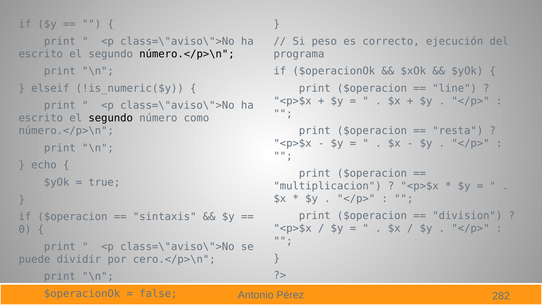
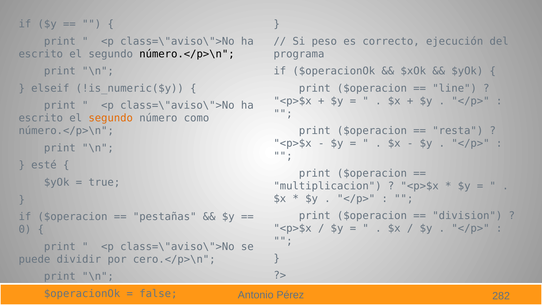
segundo colour: black -> orange (111, 118)
echo: echo -> esté (44, 165)
sintaxis: sintaxis -> pestañas (165, 217)
